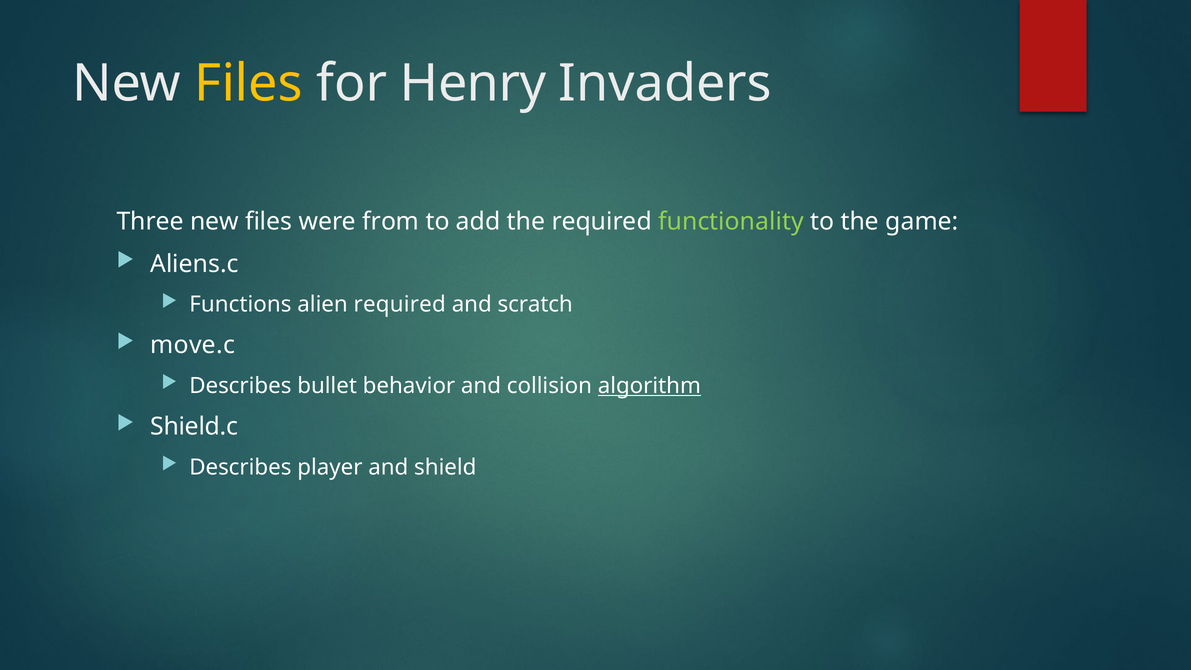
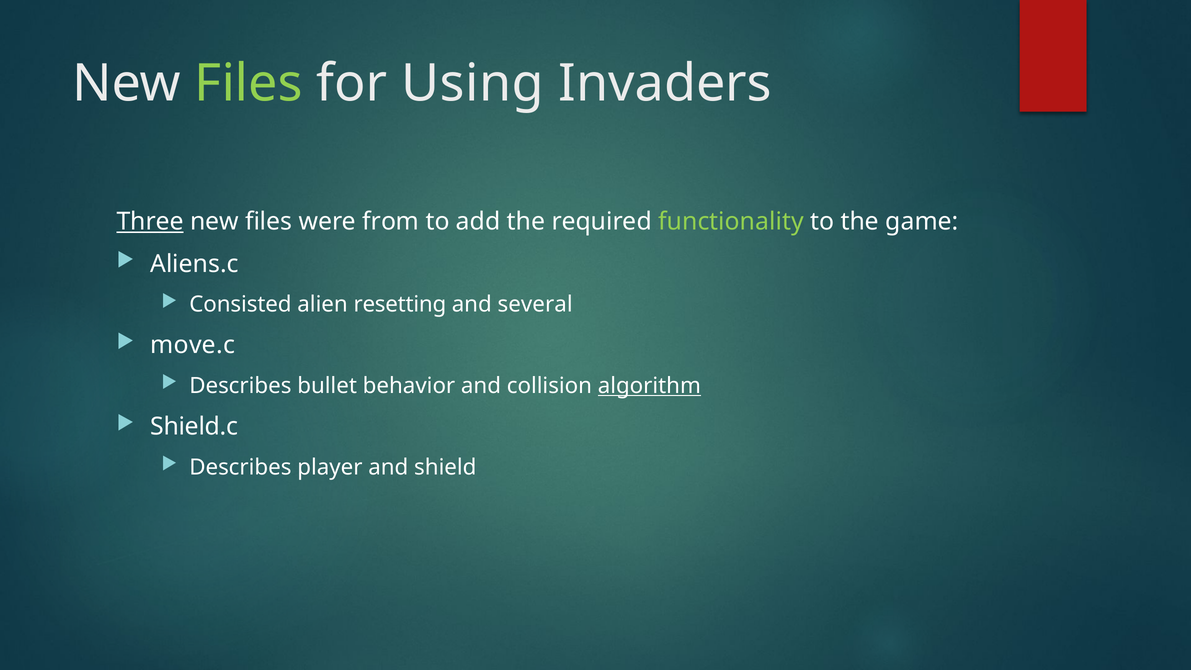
Files colour: yellow -> light green (249, 84)
Henry: Henry -> Using (473, 84)
Three underline: none -> present (150, 222)
Functions: Functions -> Consisted (240, 304)
alien required: required -> resetting (400, 304)
scratch: scratch -> several (535, 304)
